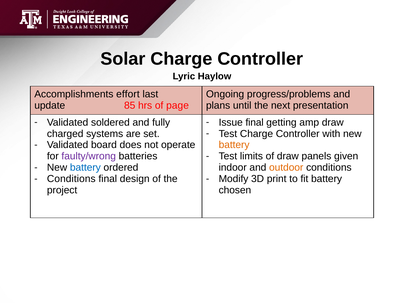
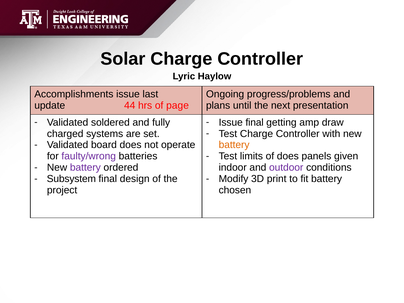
Accomplishments effort: effort -> issue (128, 94)
85: 85 -> 44 (130, 105)
of draw: draw -> does (288, 156)
outdoor colour: orange -> purple (286, 168)
battery colour: blue -> purple (85, 168)
Conditions: Conditions -> Subsystem (71, 179)
